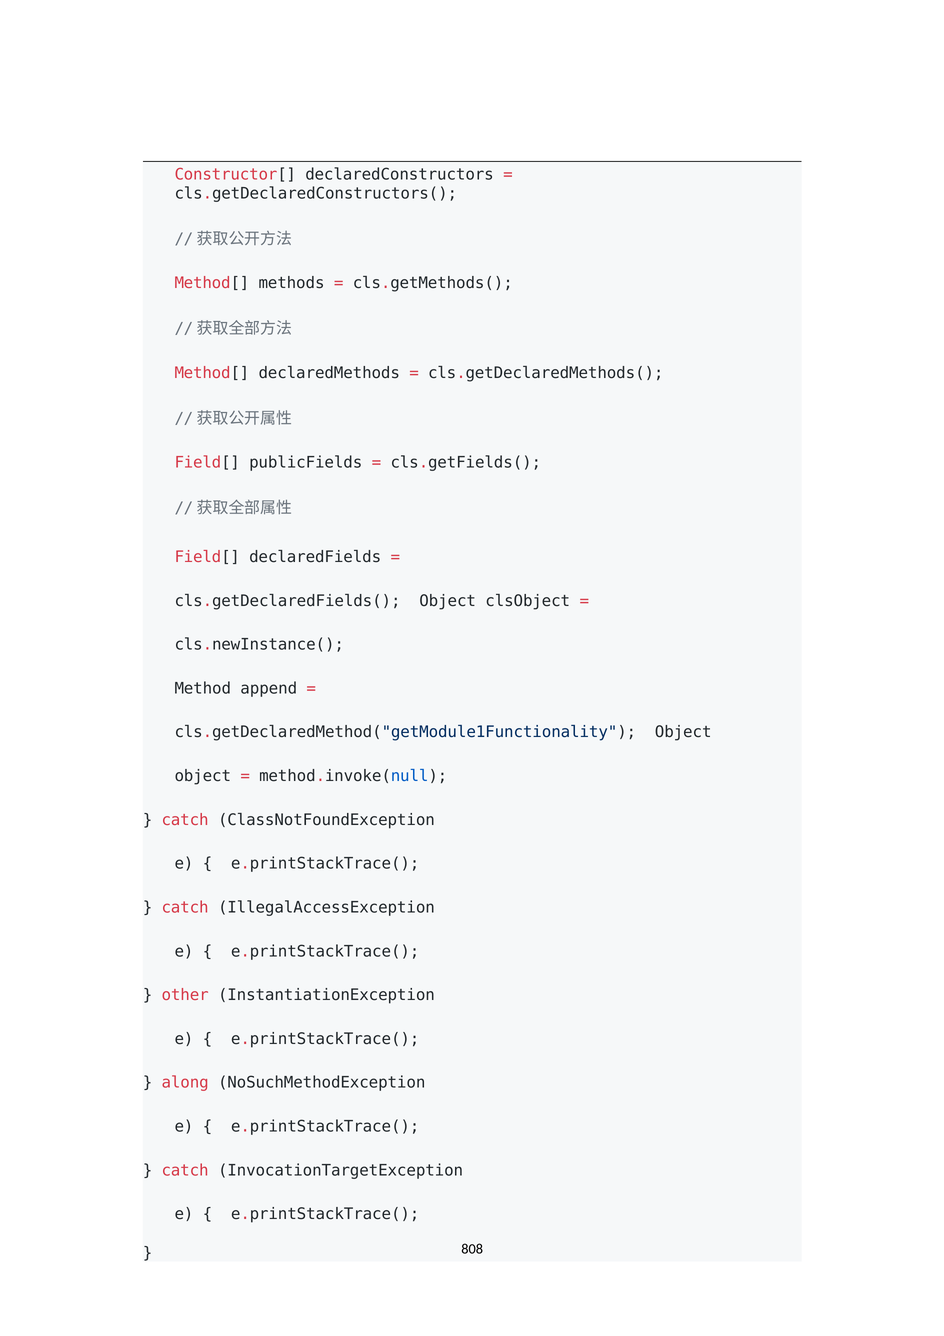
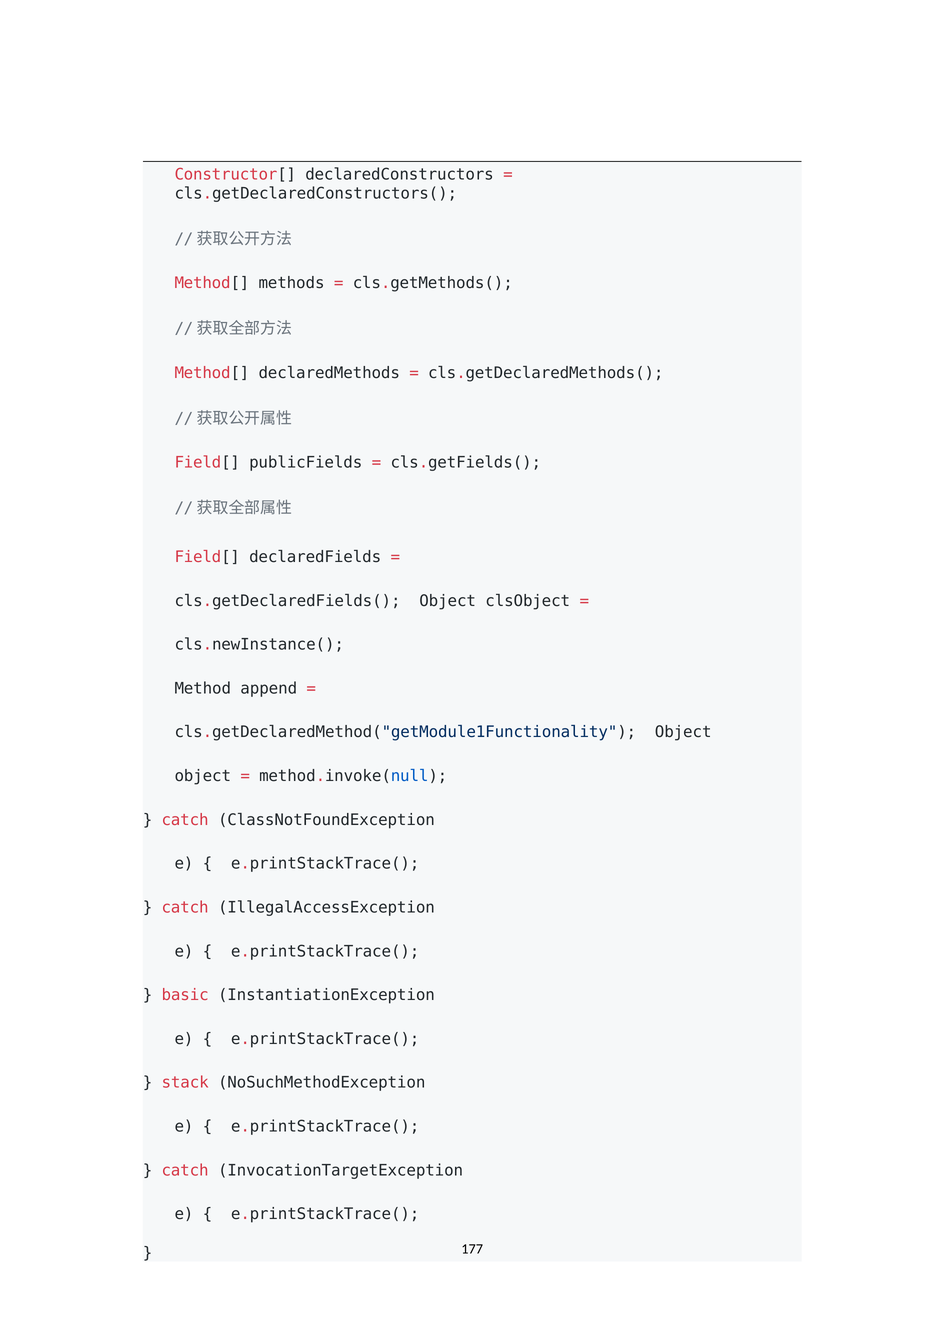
other: other -> basic (185, 995)
along: along -> stack (185, 1083)
808: 808 -> 177 (472, 1249)
